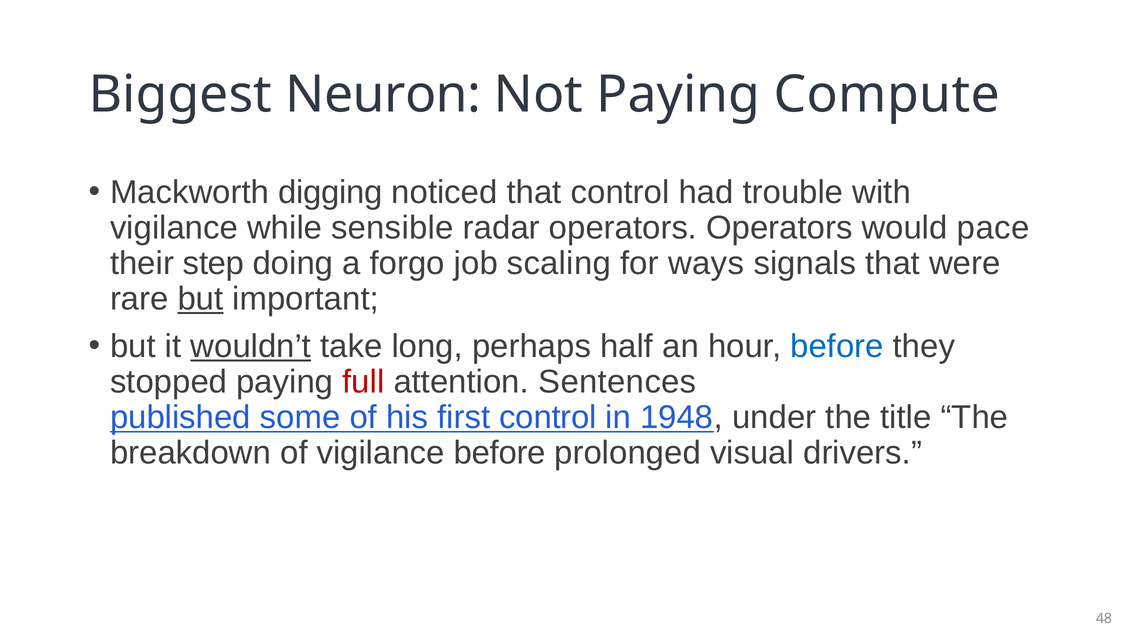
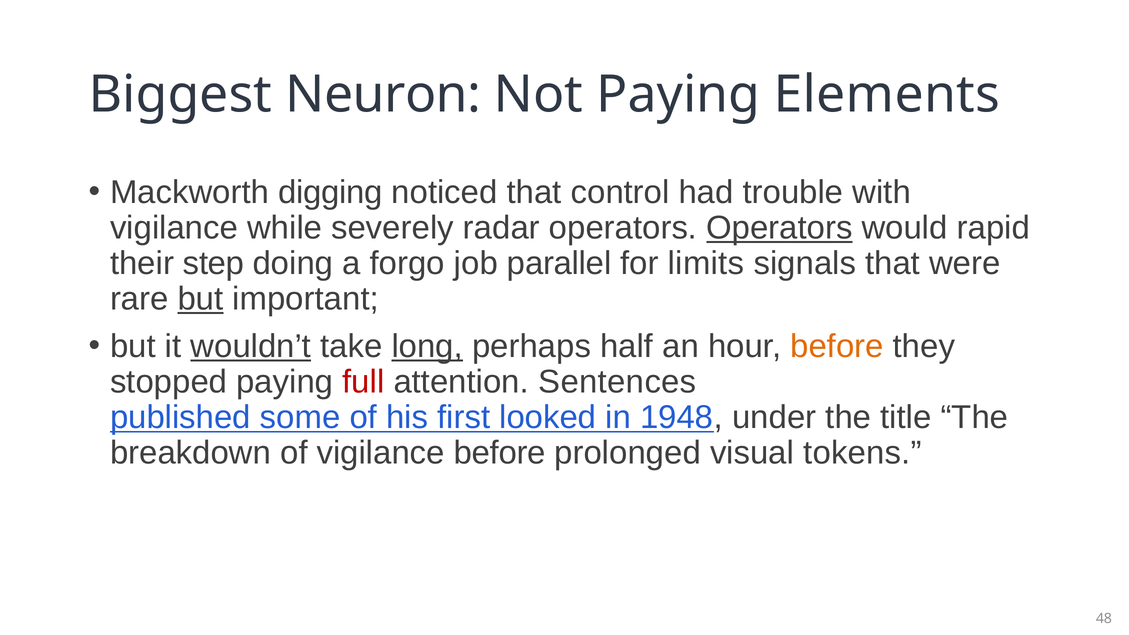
Compute: Compute -> Elements (887, 95)
sensible: sensible -> severely (392, 228)
Operators underline: none -> present (779, 228)
pace: pace -> rapid (993, 228)
scaling: scaling -> parallel (559, 263)
ways: ways -> limits (706, 263)
long underline: none -> present (427, 346)
before colour: blue -> orange (837, 346)
first control: control -> looked (548, 417)
drivers: drivers -> tokens (862, 453)
